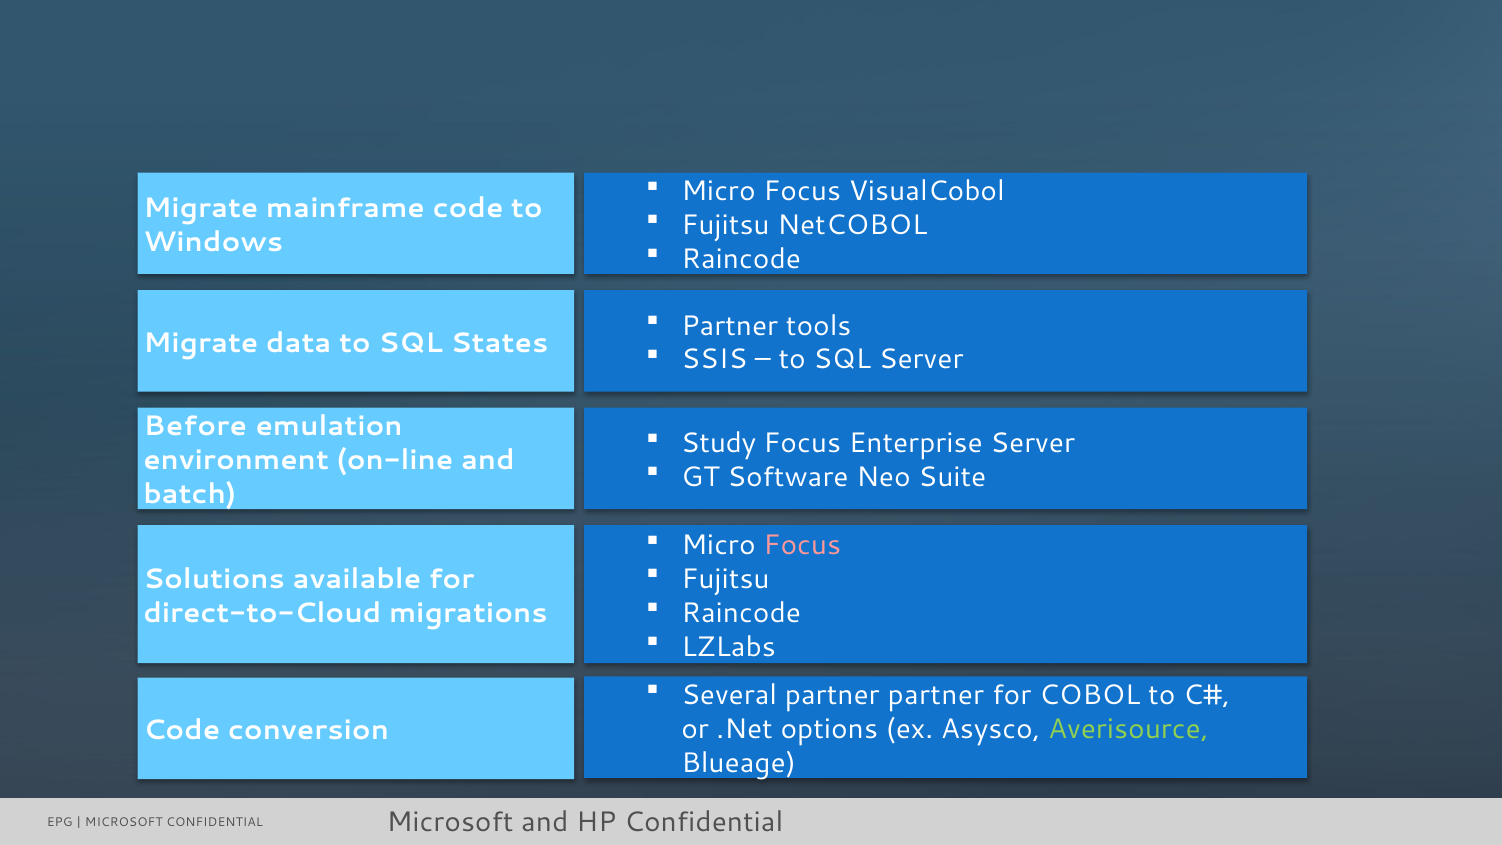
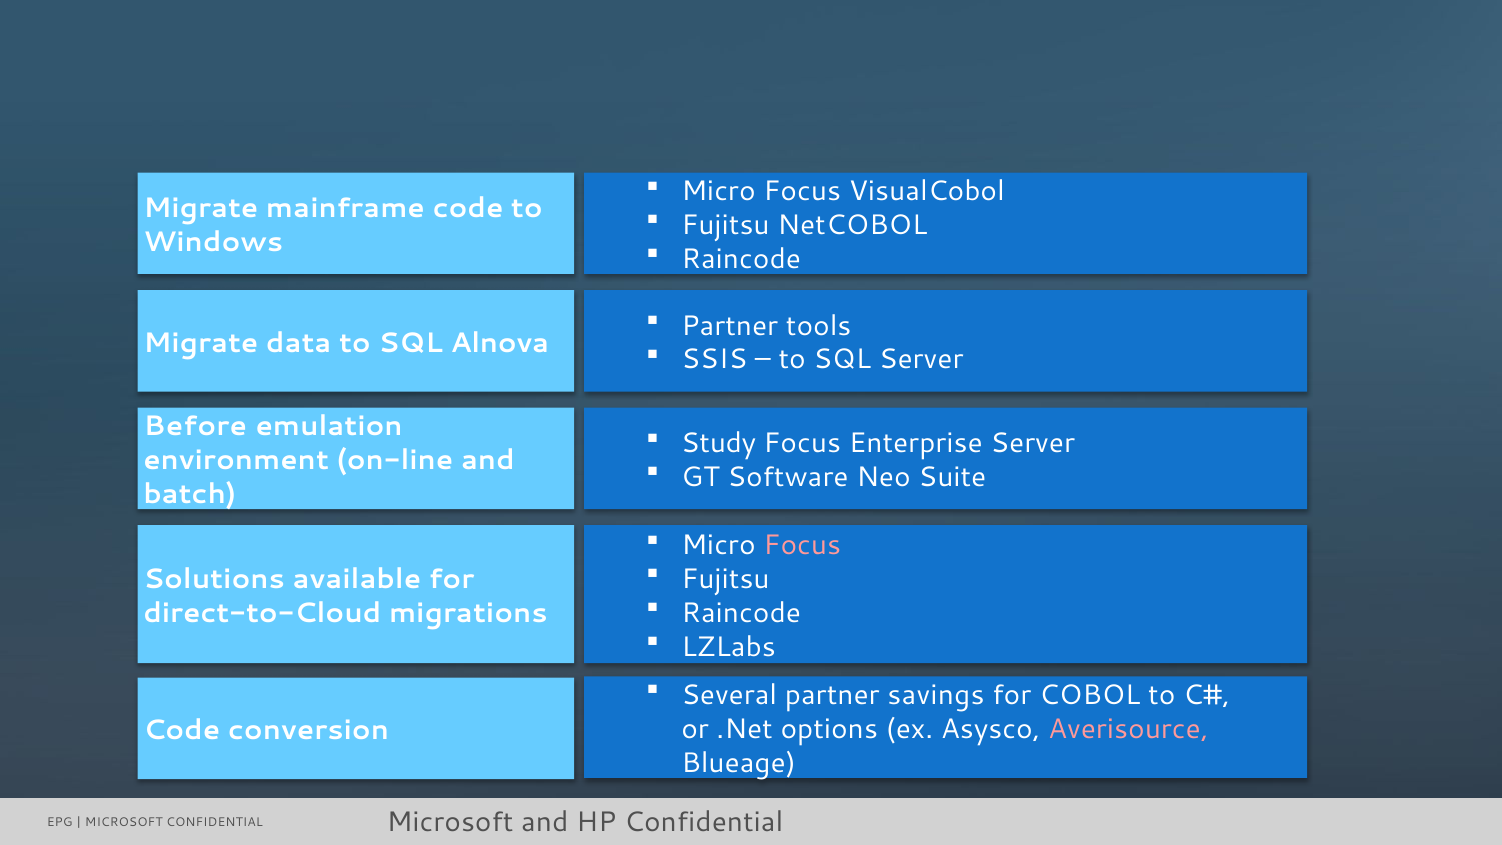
States: States -> Alnova (500, 343)
partner partner: partner -> savings (936, 695)
Averisource colour: light green -> pink (1128, 729)
